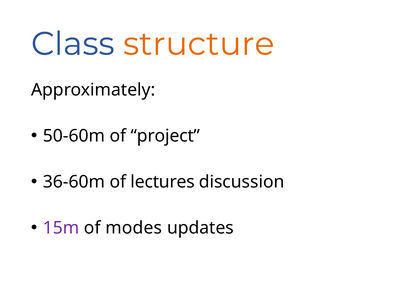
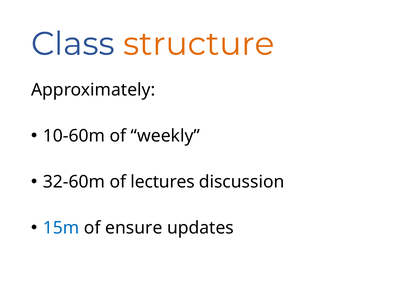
50-60m: 50-60m -> 10-60m (74, 136)
project: project -> weekly (165, 136)
36-60m: 36-60m -> 32-60m (74, 182)
15m colour: purple -> blue (61, 228)
modes: modes -> ensure (134, 228)
